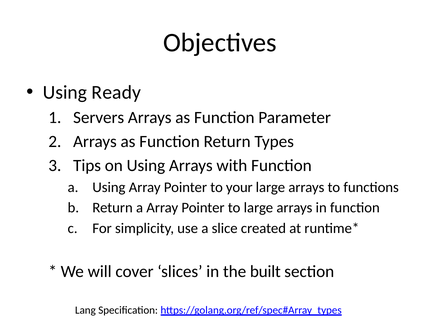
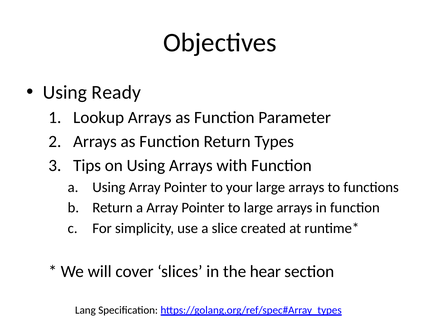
Servers: Servers -> Lookup (99, 118)
built: built -> hear (265, 271)
